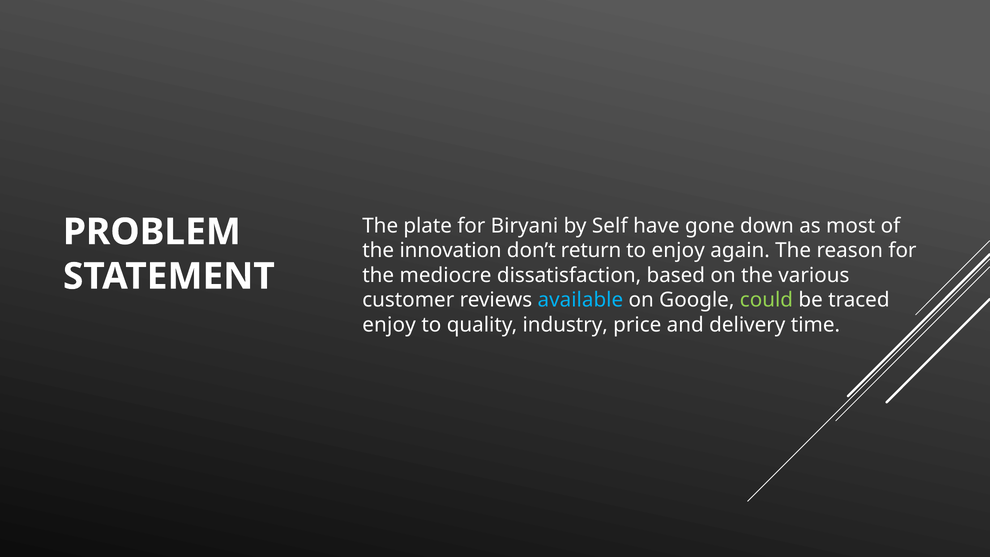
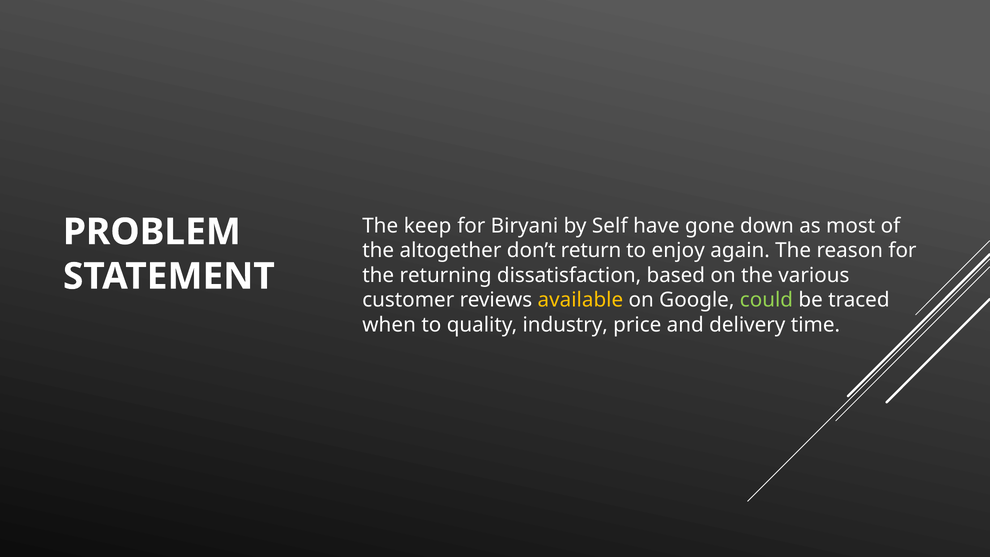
plate: plate -> keep (428, 226)
innovation: innovation -> altogether (450, 250)
mediocre: mediocre -> returning (446, 275)
available colour: light blue -> yellow (580, 300)
enjoy: enjoy -> when (389, 325)
